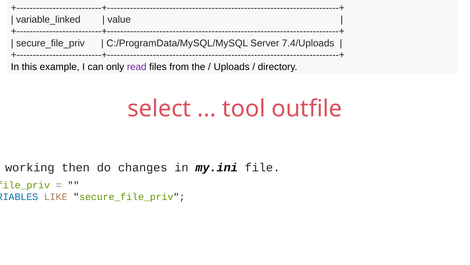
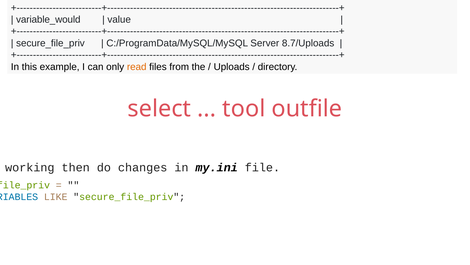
variable_linked: variable_linked -> variable_would (48, 20)
7.4/Uploads: 7.4/Uploads -> 8.7/Uploads (308, 43)
read colour: purple -> orange (137, 67)
